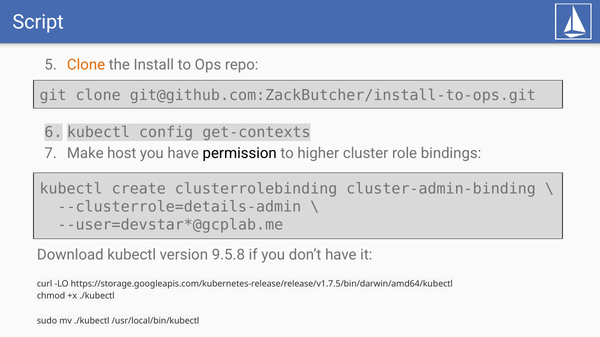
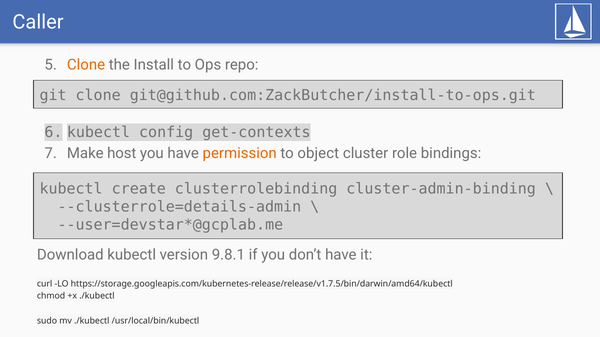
Script: Script -> Caller (38, 22)
permission colour: black -> orange (240, 153)
higher: higher -> object (318, 153)
9.5.8: 9.5.8 -> 9.8.1 (228, 255)
